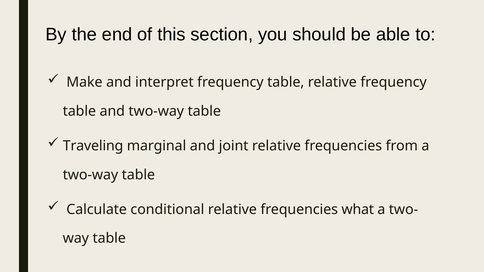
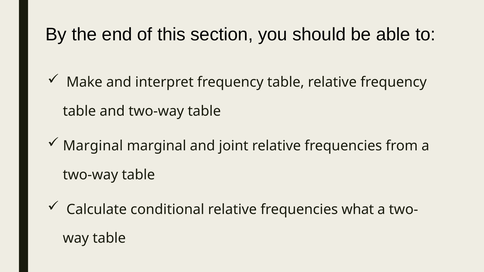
Traveling: Traveling -> Marginal (93, 146)
